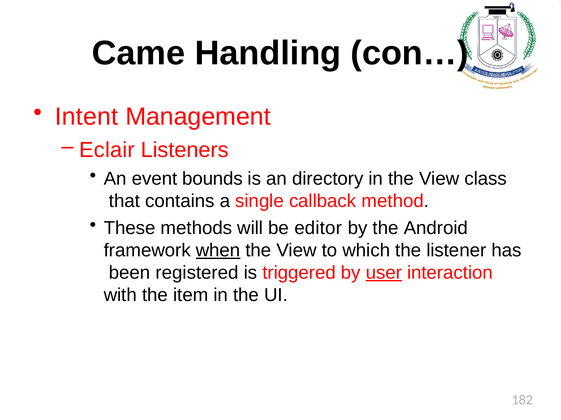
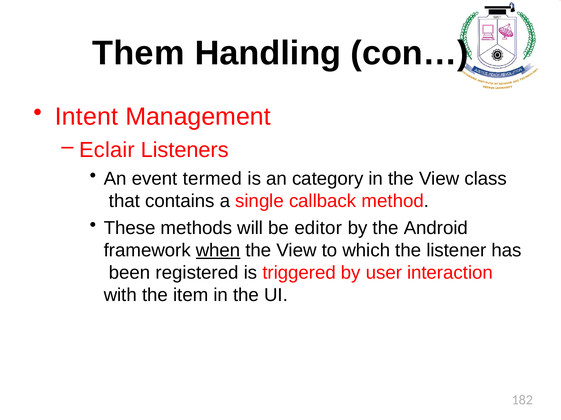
Came: Came -> Them (138, 53)
bounds: bounds -> termed (212, 179)
directory: directory -> category (328, 179)
user underline: present -> none (384, 273)
